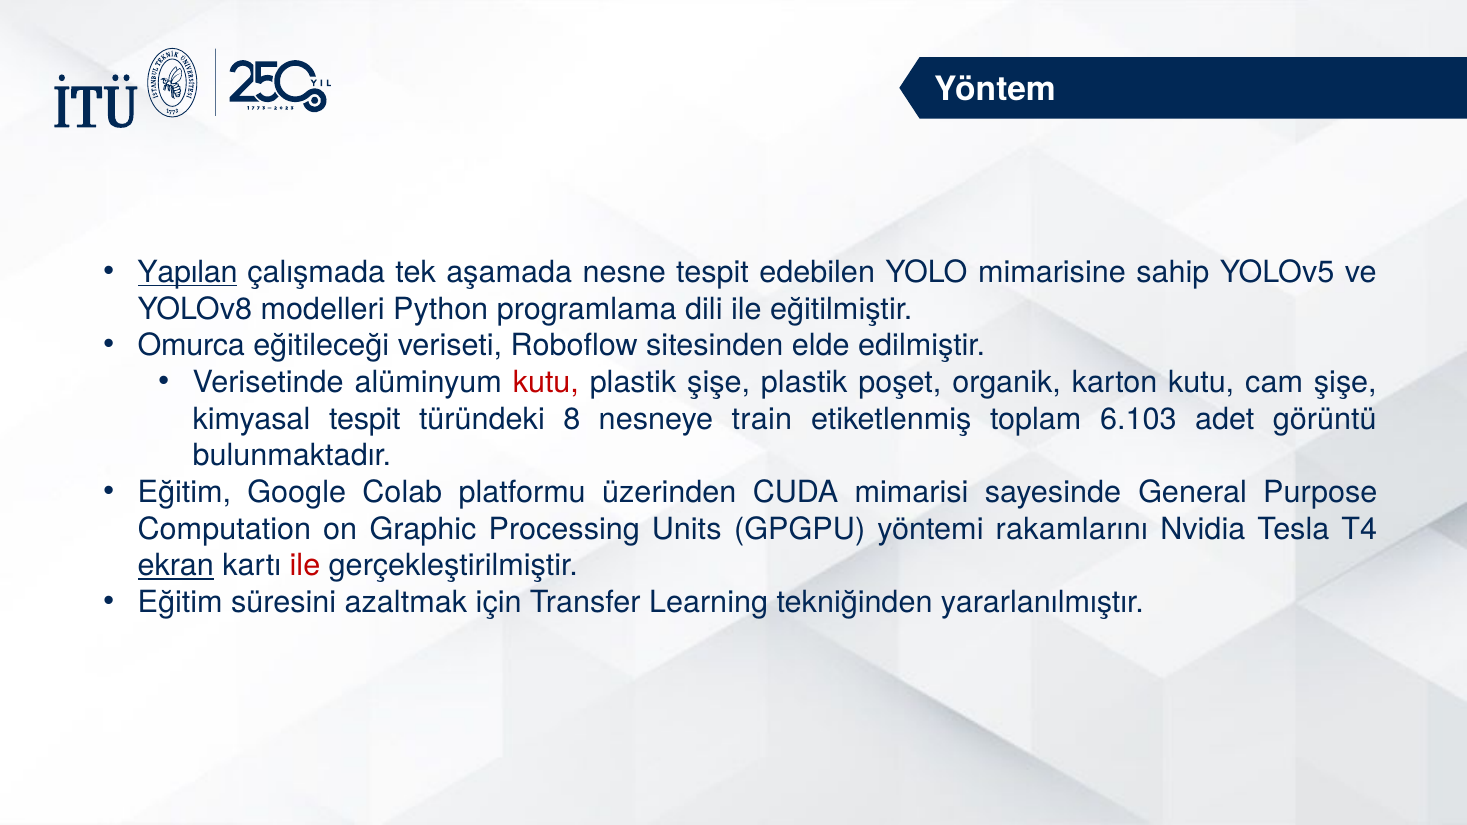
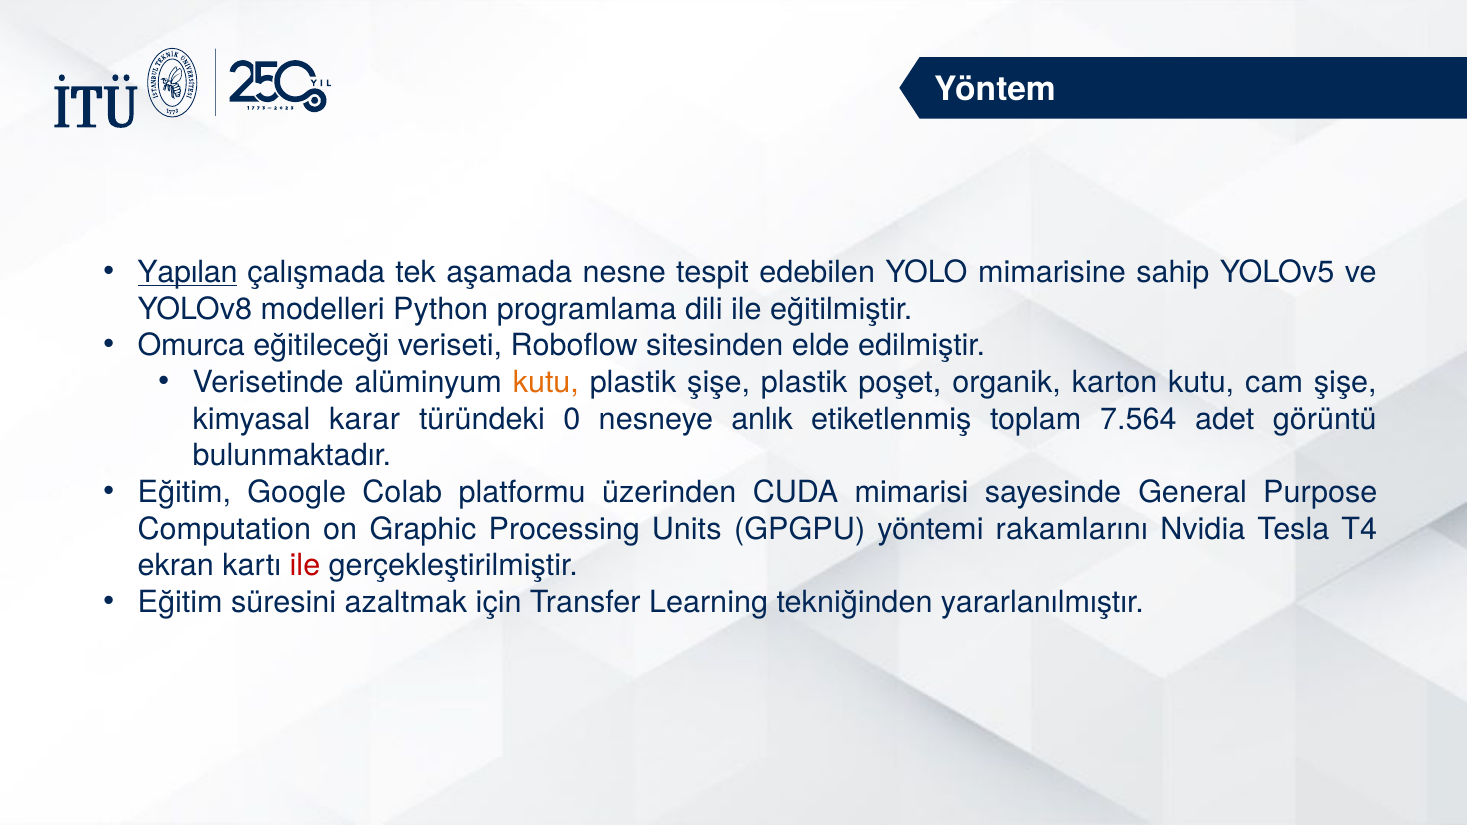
kutu colour: red -> orange (546, 382)
kimyasal tespit: tespit -> karar (365, 419)
8: 8 -> 0 (572, 419)
train: train -> anlık (762, 419)
6.103: 6.103 -> 7.564 (1138, 419)
ekran underline: present -> none (176, 566)
